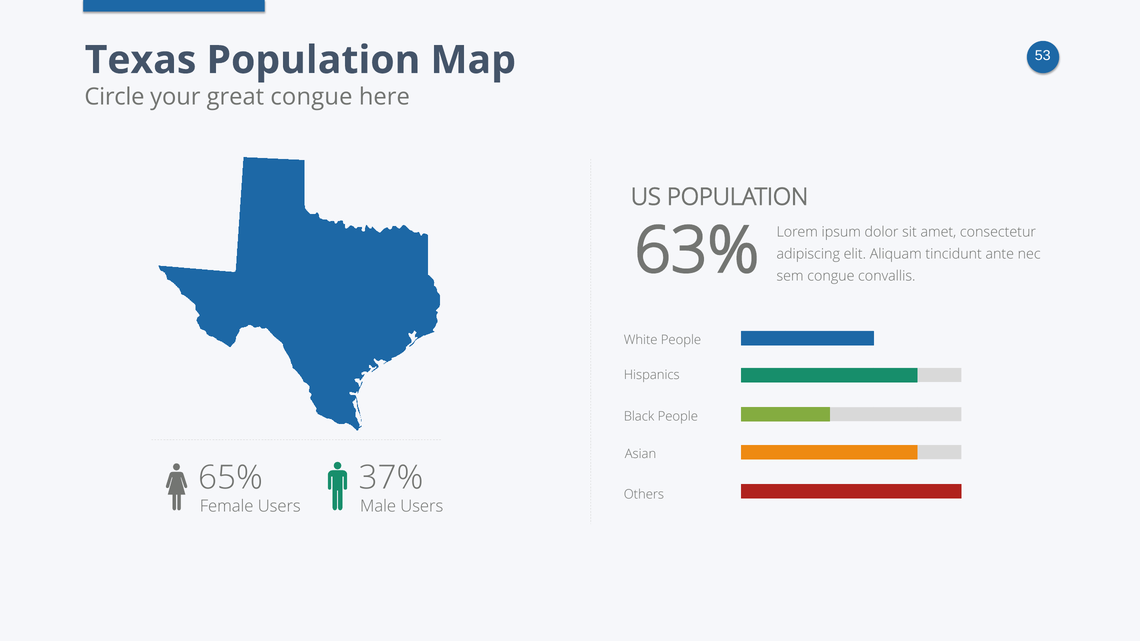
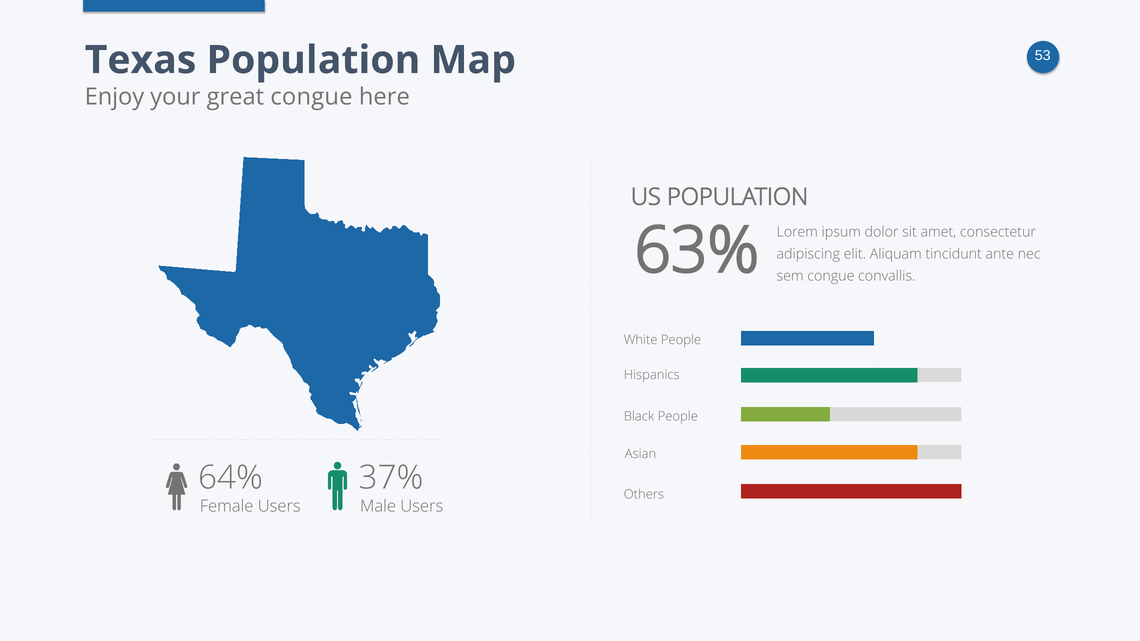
Circle: Circle -> Enjoy (114, 97)
65%: 65% -> 64% (231, 478)
